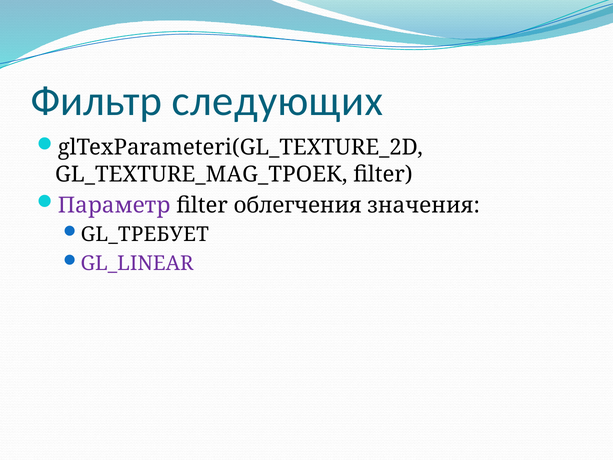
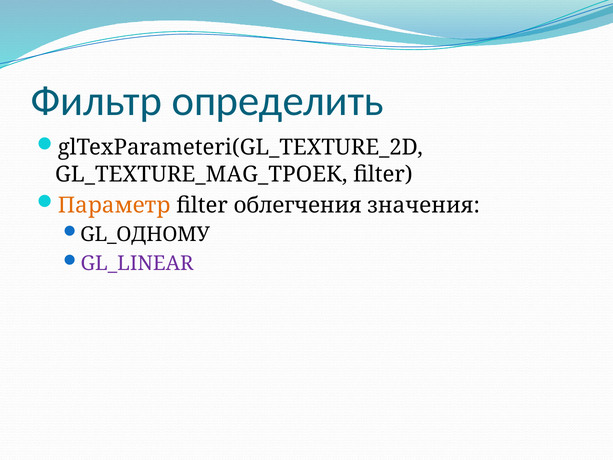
следующих: следующих -> определить (278, 101)
Параметр colour: purple -> orange (114, 205)
GL_ТРЕБУЕТ: GL_ТРЕБУЕТ -> GL_ОДНОМУ (145, 235)
